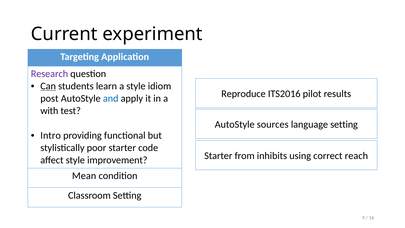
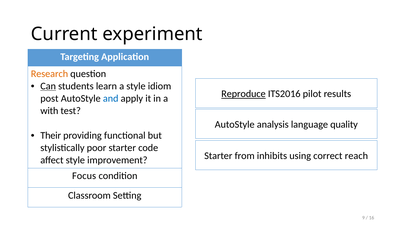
Research colour: purple -> orange (49, 74)
Reproduce underline: none -> present (243, 94)
sources: sources -> analysis (273, 125)
language setting: setting -> quality (344, 125)
Intro: Intro -> Their (51, 135)
Mean: Mean -> Focus (84, 176)
